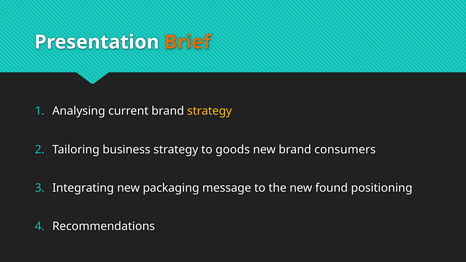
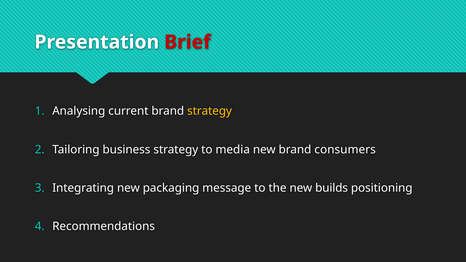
Brief colour: orange -> red (187, 42)
goods: goods -> media (233, 150)
found: found -> builds (332, 188)
